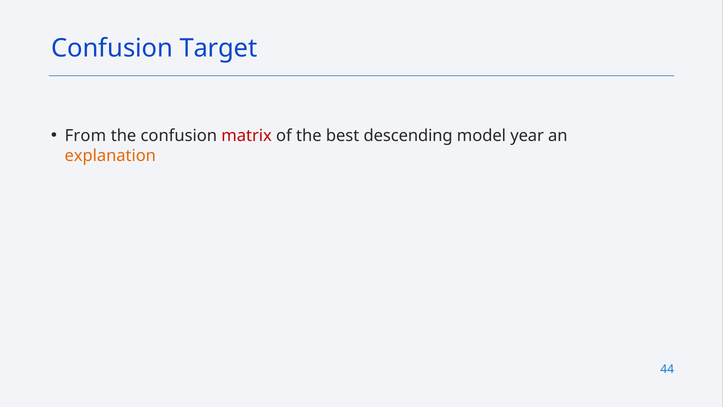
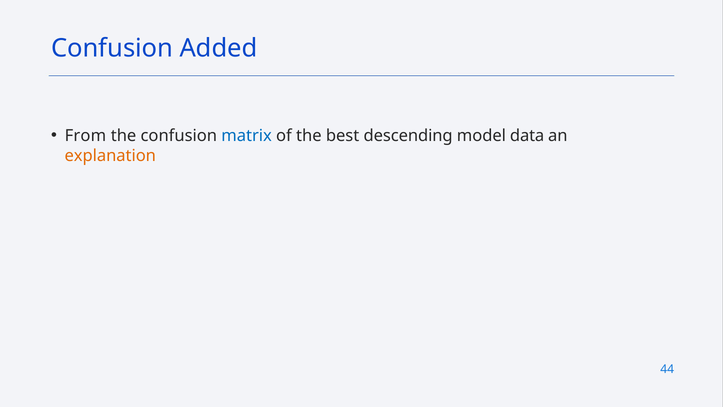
Target: Target -> Added (219, 48)
matrix colour: red -> blue (247, 136)
year: year -> data (527, 136)
